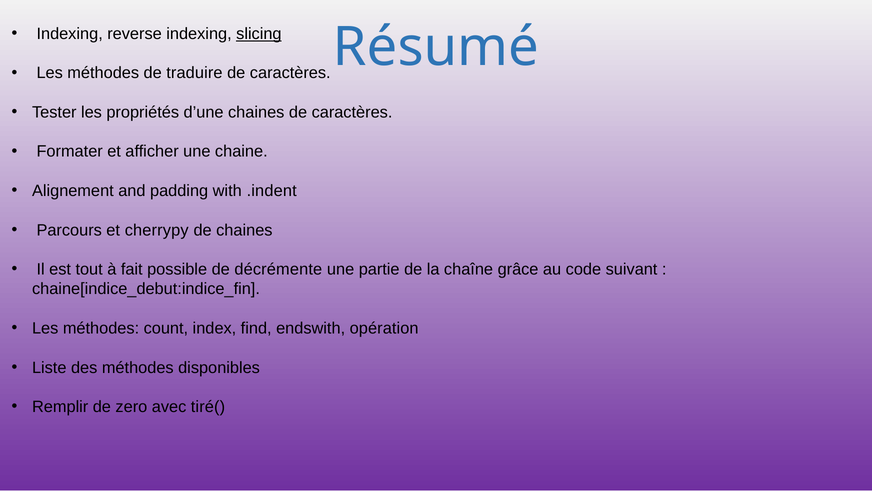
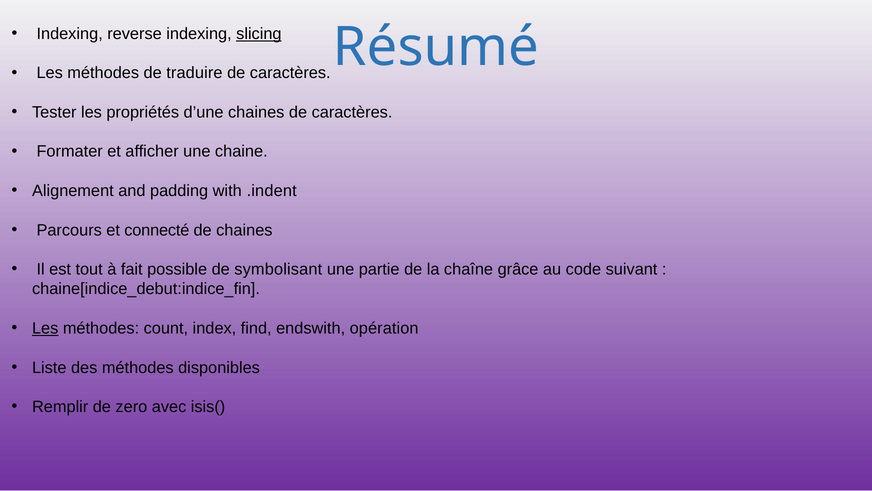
cherrypy: cherrypy -> connecté (157, 230)
décrémente: décrémente -> symbolisant (278, 269)
Les underline: none -> present (45, 328)
tiré(: tiré( -> isis( (208, 406)
